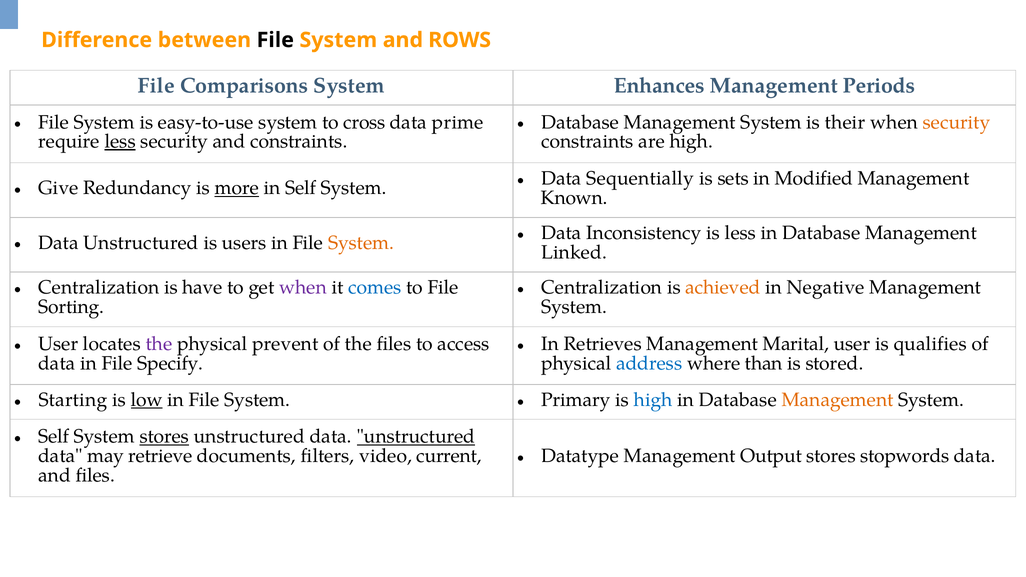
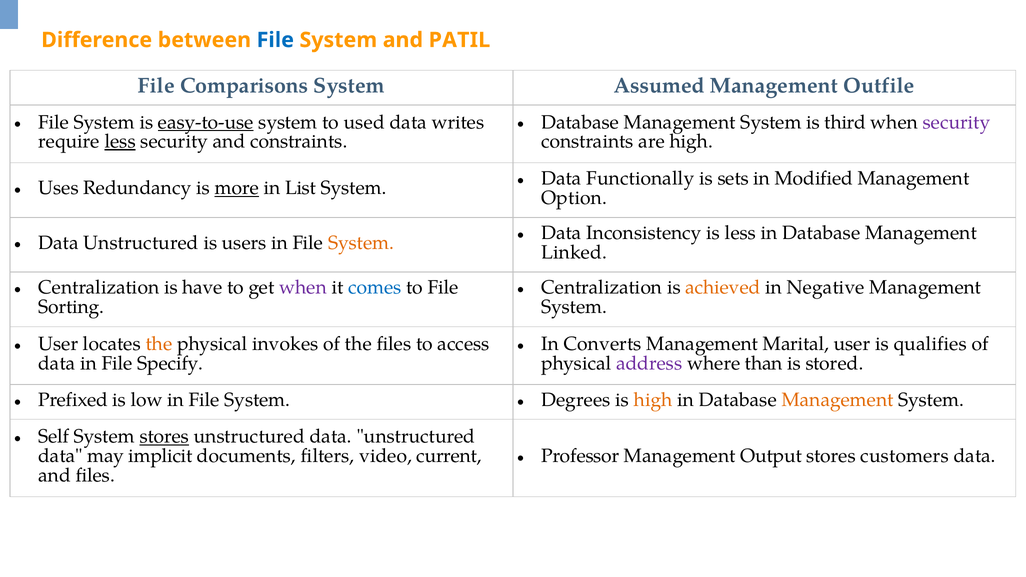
File colour: black -> blue (275, 40)
ROWS: ROWS -> PATIL (459, 40)
Enhances: Enhances -> Assumed (659, 86)
Periods: Periods -> Outfile (879, 86)
easy-to-use underline: none -> present (206, 122)
cross: cross -> used (364, 122)
prime: prime -> writes (458, 122)
their: their -> third (845, 122)
security colour: orange -> purple (956, 122)
Sequentially: Sequentially -> Functionally (640, 178)
Give: Give -> Uses (58, 188)
in Self: Self -> List (301, 188)
Known: Known -> Option (574, 198)
the colour: purple -> orange (159, 344)
prevent: prevent -> invokes (285, 344)
Retrieves: Retrieves -> Converts (603, 344)
address colour: blue -> purple (649, 363)
Starting: Starting -> Prefixed (73, 400)
low underline: present -> none (147, 400)
Primary: Primary -> Degrees (576, 400)
high colour: blue -> orange (653, 400)
unstructured underline: present -> none (416, 437)
Datatype: Datatype -> Professor (580, 456)
stopwords: stopwords -> customers (905, 456)
retrieve: retrieve -> implicit (160, 456)
